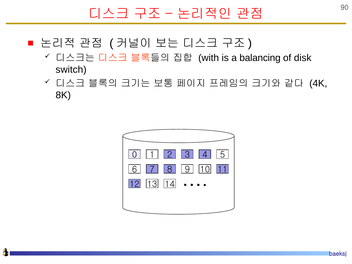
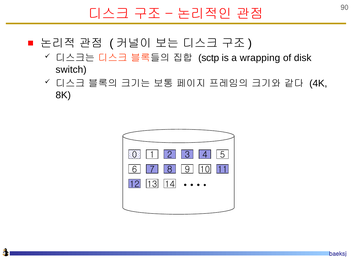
with: with -> sctp (209, 58)
balancing: balancing -> wrapping (260, 58)
